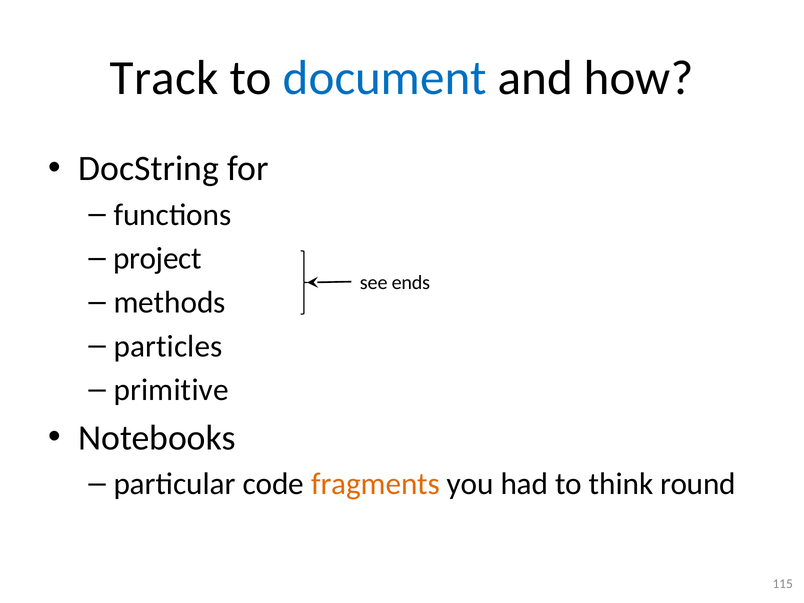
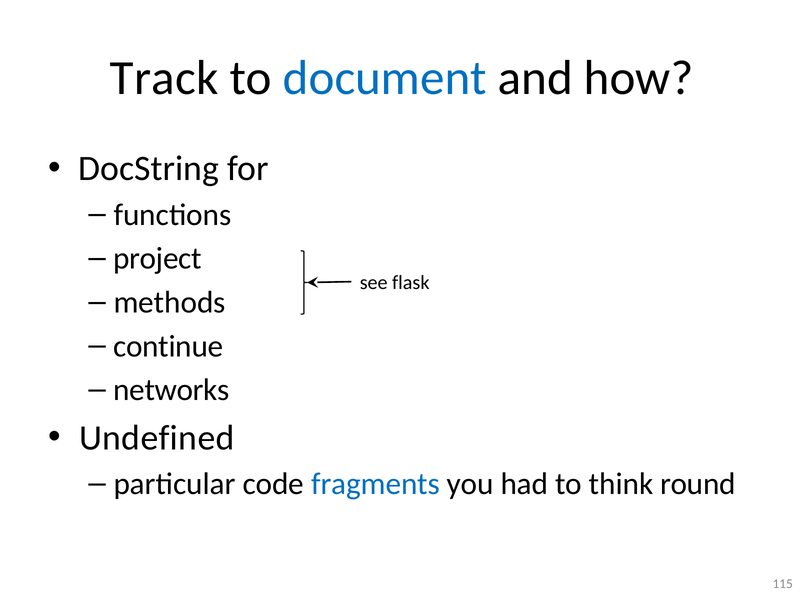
ends: ends -> flask (411, 283)
particles: particles -> continue (168, 346)
primitive: primitive -> networks (171, 390)
Notebooks: Notebooks -> Undefined (157, 438)
fragments colour: orange -> blue (375, 484)
